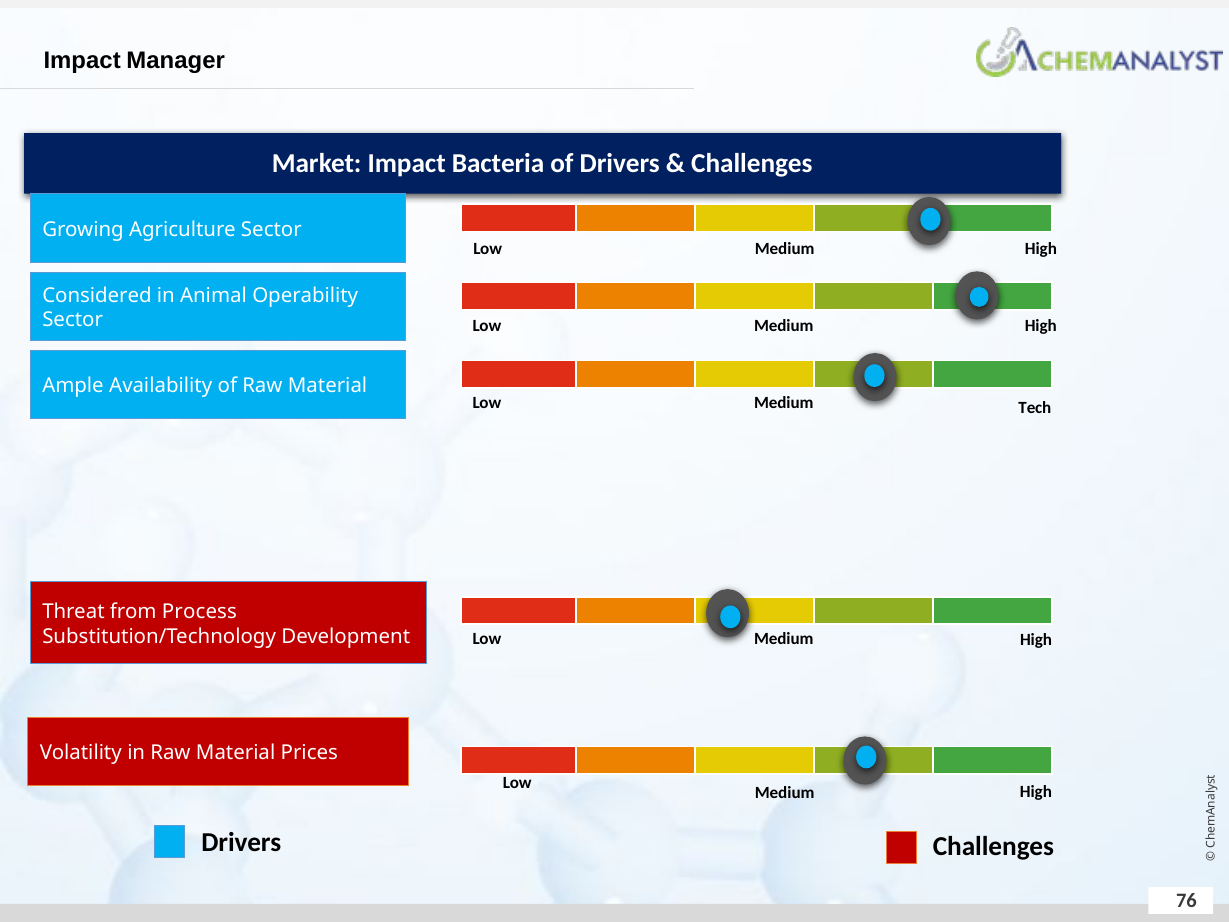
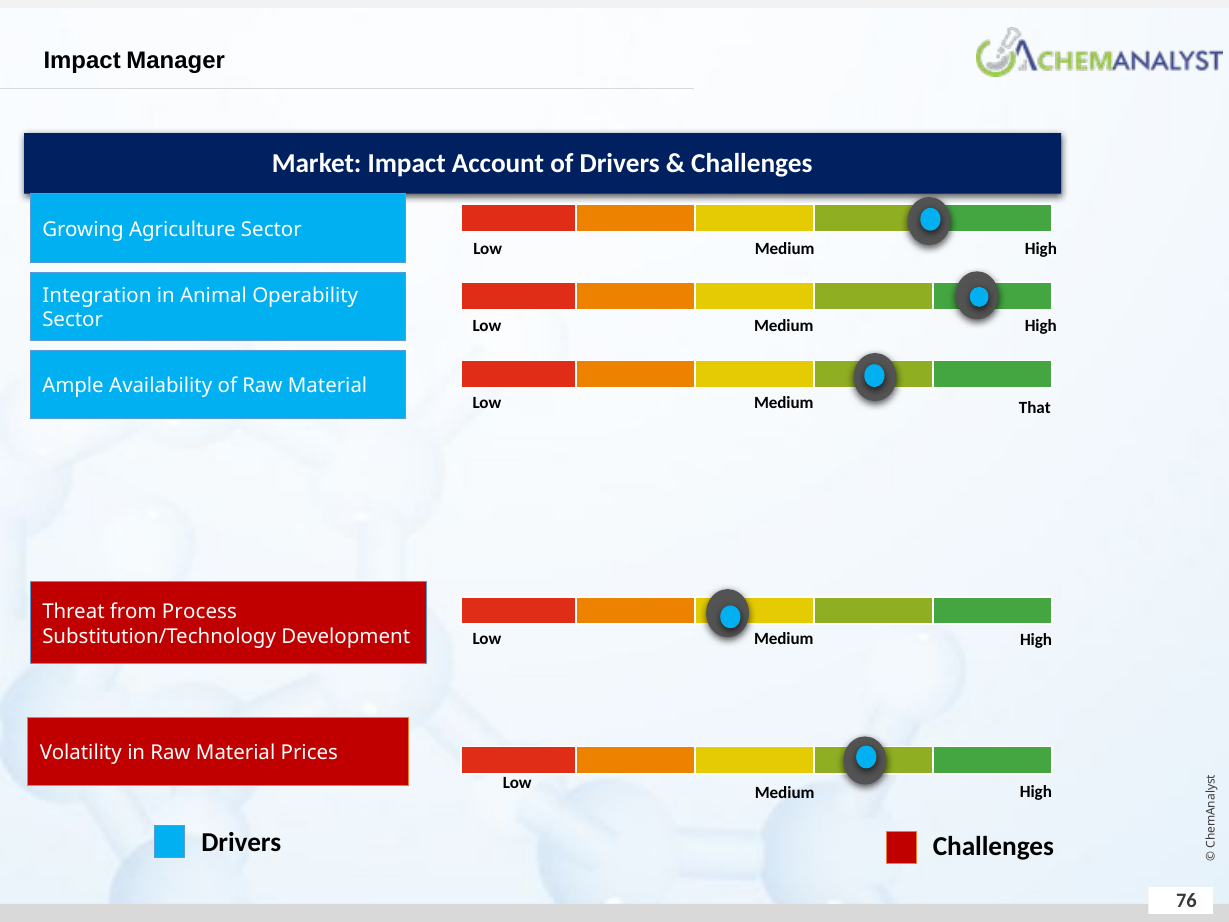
Bacteria: Bacteria -> Account (498, 163)
Considered: Considered -> Integration (97, 295)
Tech: Tech -> That (1035, 408)
